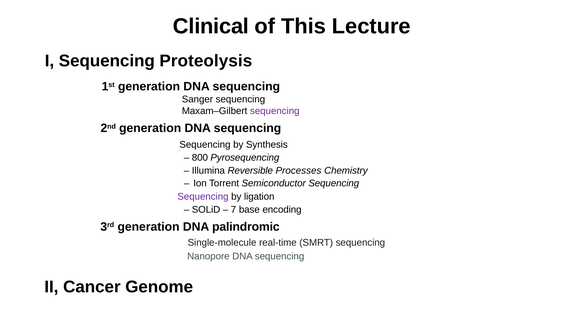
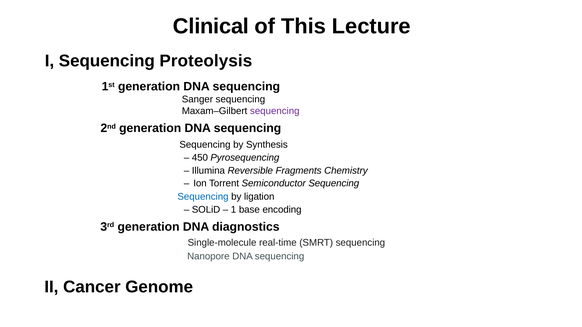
800: 800 -> 450 (200, 158)
Processes: Processes -> Fragments (299, 171)
Sequencing colour: purple -> blue (203, 197)
7: 7 -> 1 (234, 210)
palindromic: palindromic -> diagnostics (246, 227)
